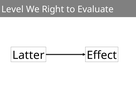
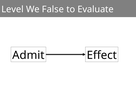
Right: Right -> False (53, 9)
Latter: Latter -> Admit (28, 55)
